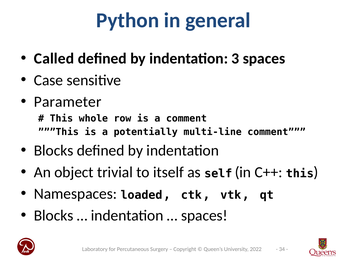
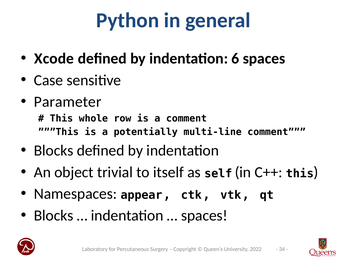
Called: Called -> Xcode (54, 58)
3: 3 -> 6 (235, 58)
loaded: loaded -> appear (141, 195)
